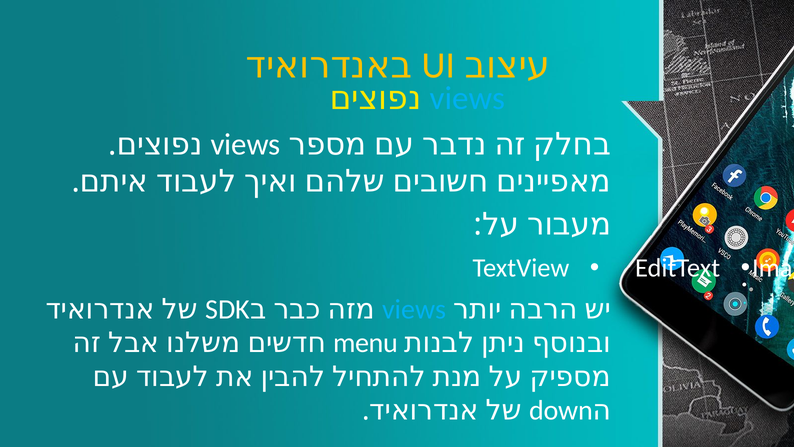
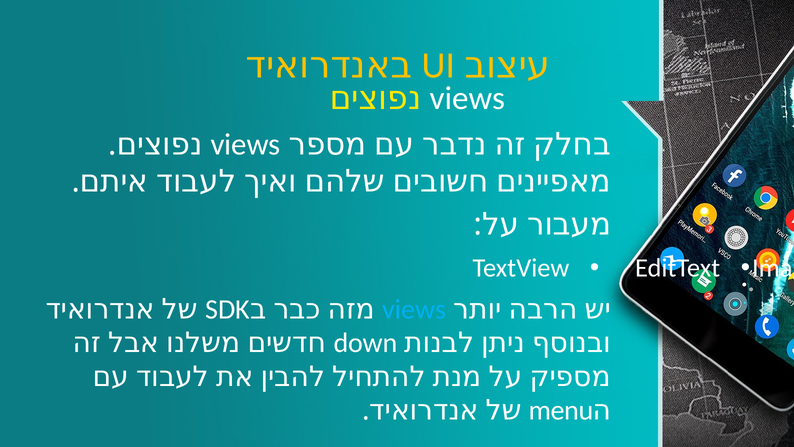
views colour: light blue -> white (467, 98)
menu: menu -> down (365, 343)
down: down -> menu (561, 410)
